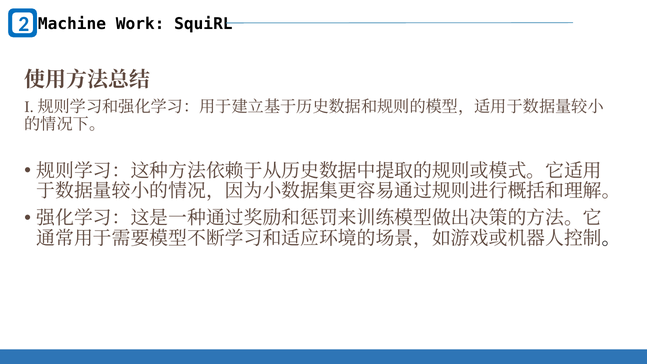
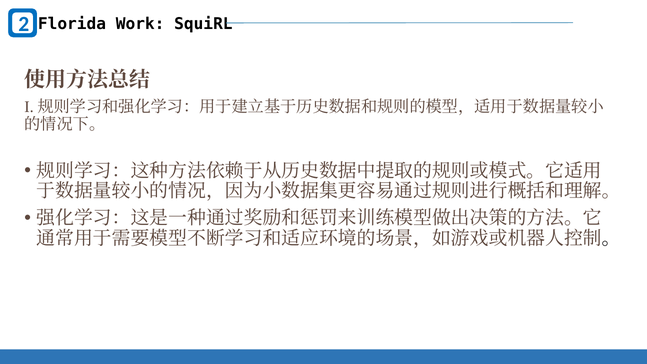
Machine: Machine -> Florida (72, 24)
